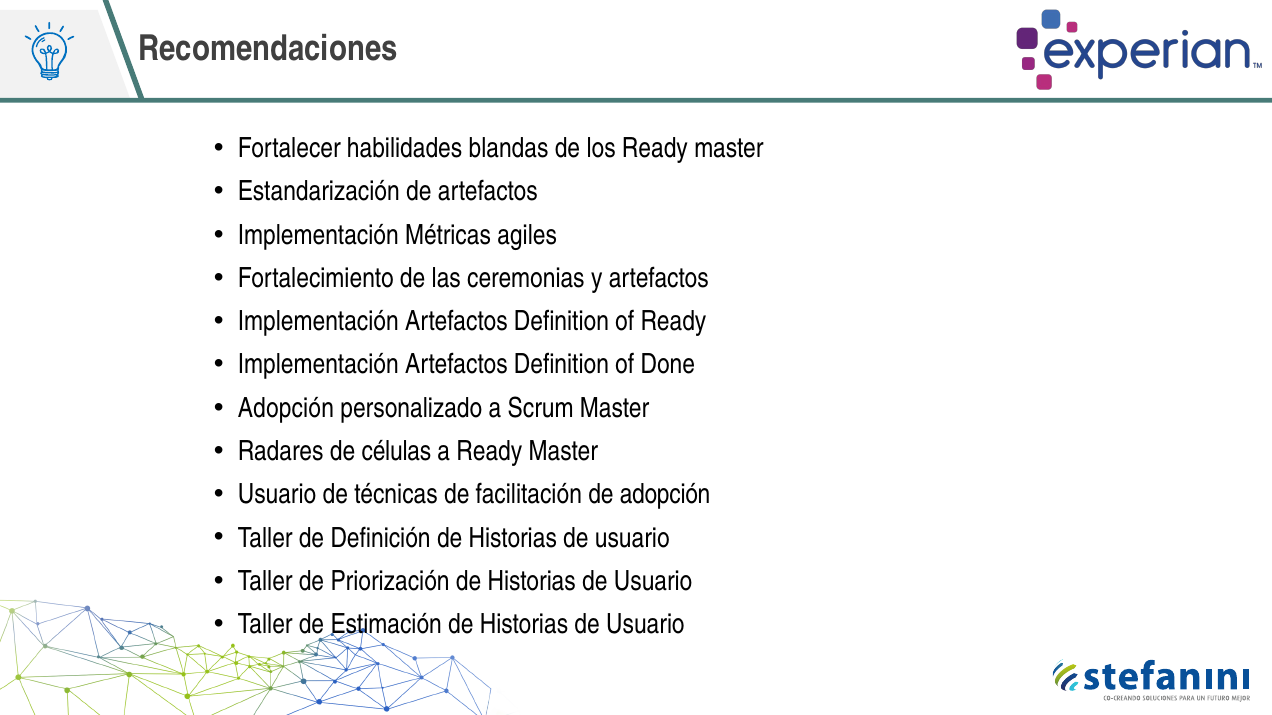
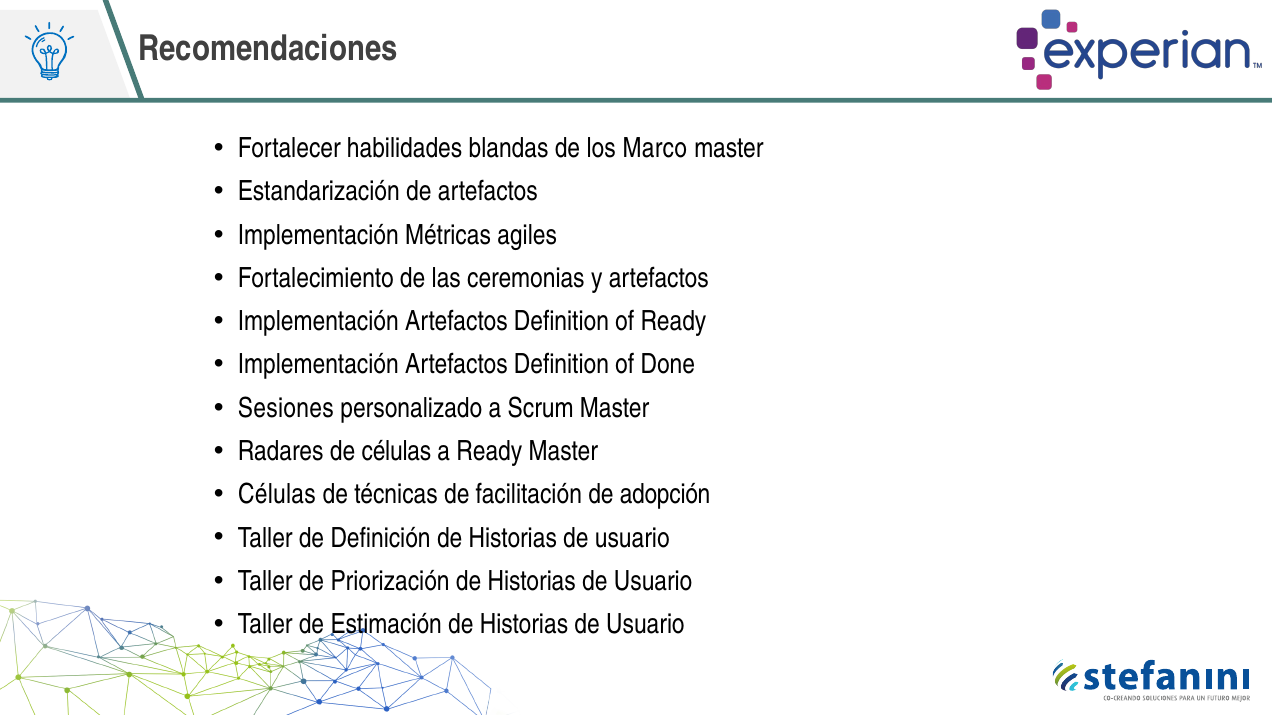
los Ready: Ready -> Marco (655, 149)
Adopción: Adopción -> Sesiones (286, 408)
Usuario: Usuario -> Células (277, 495)
